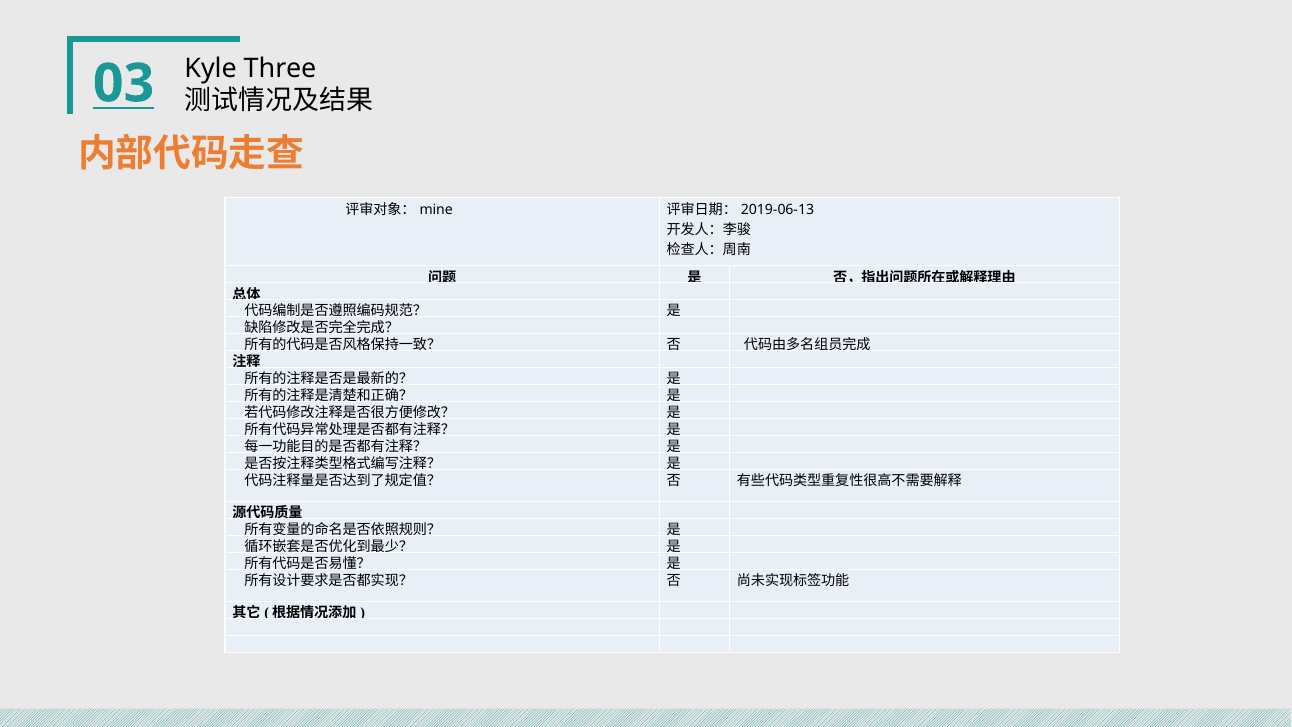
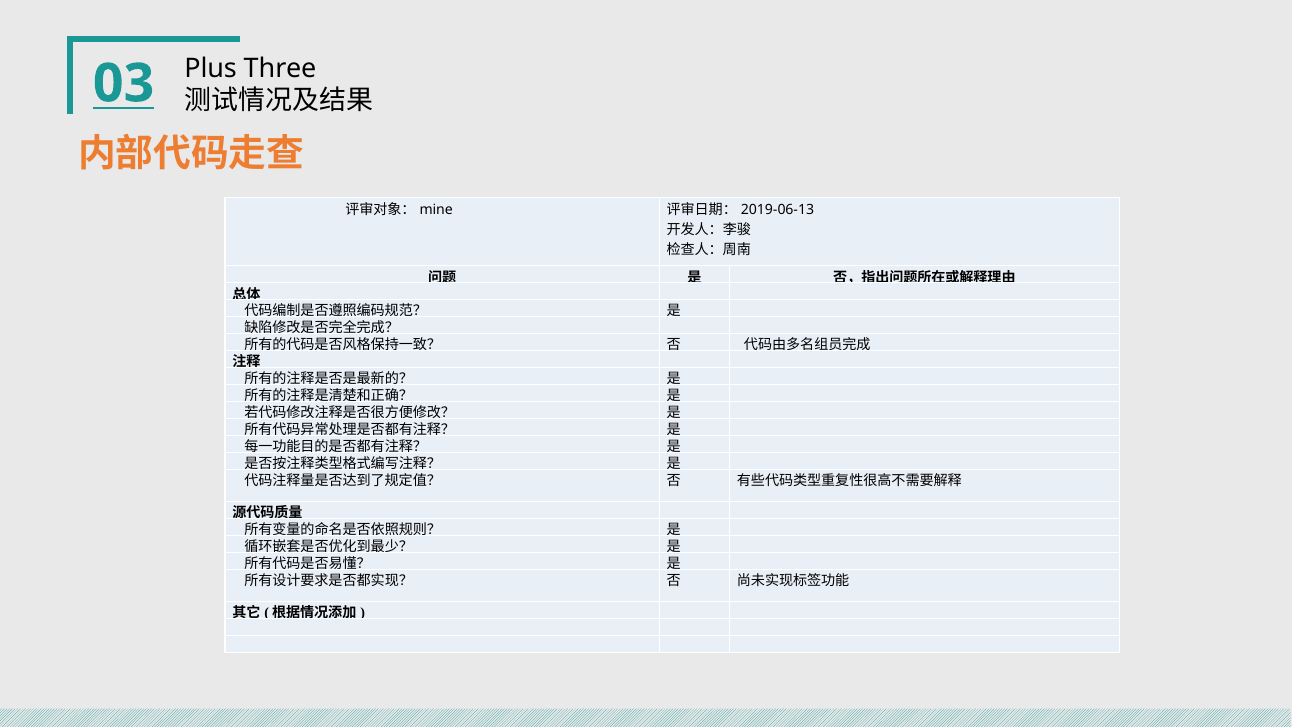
Kyle: Kyle -> Plus (211, 69)
